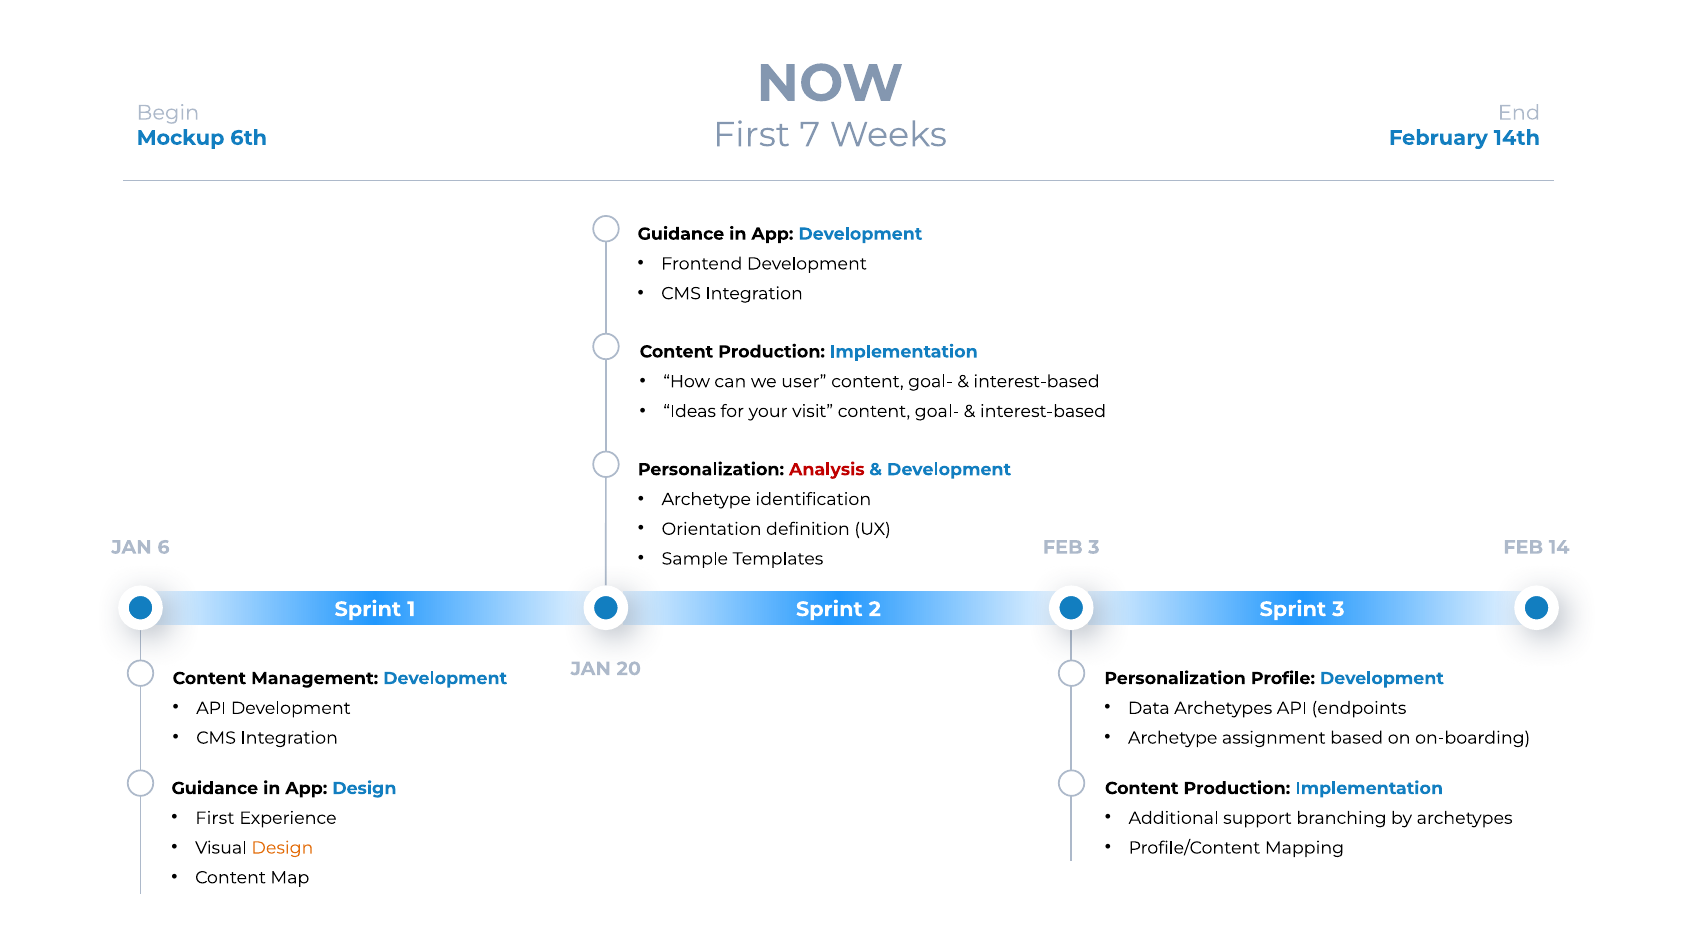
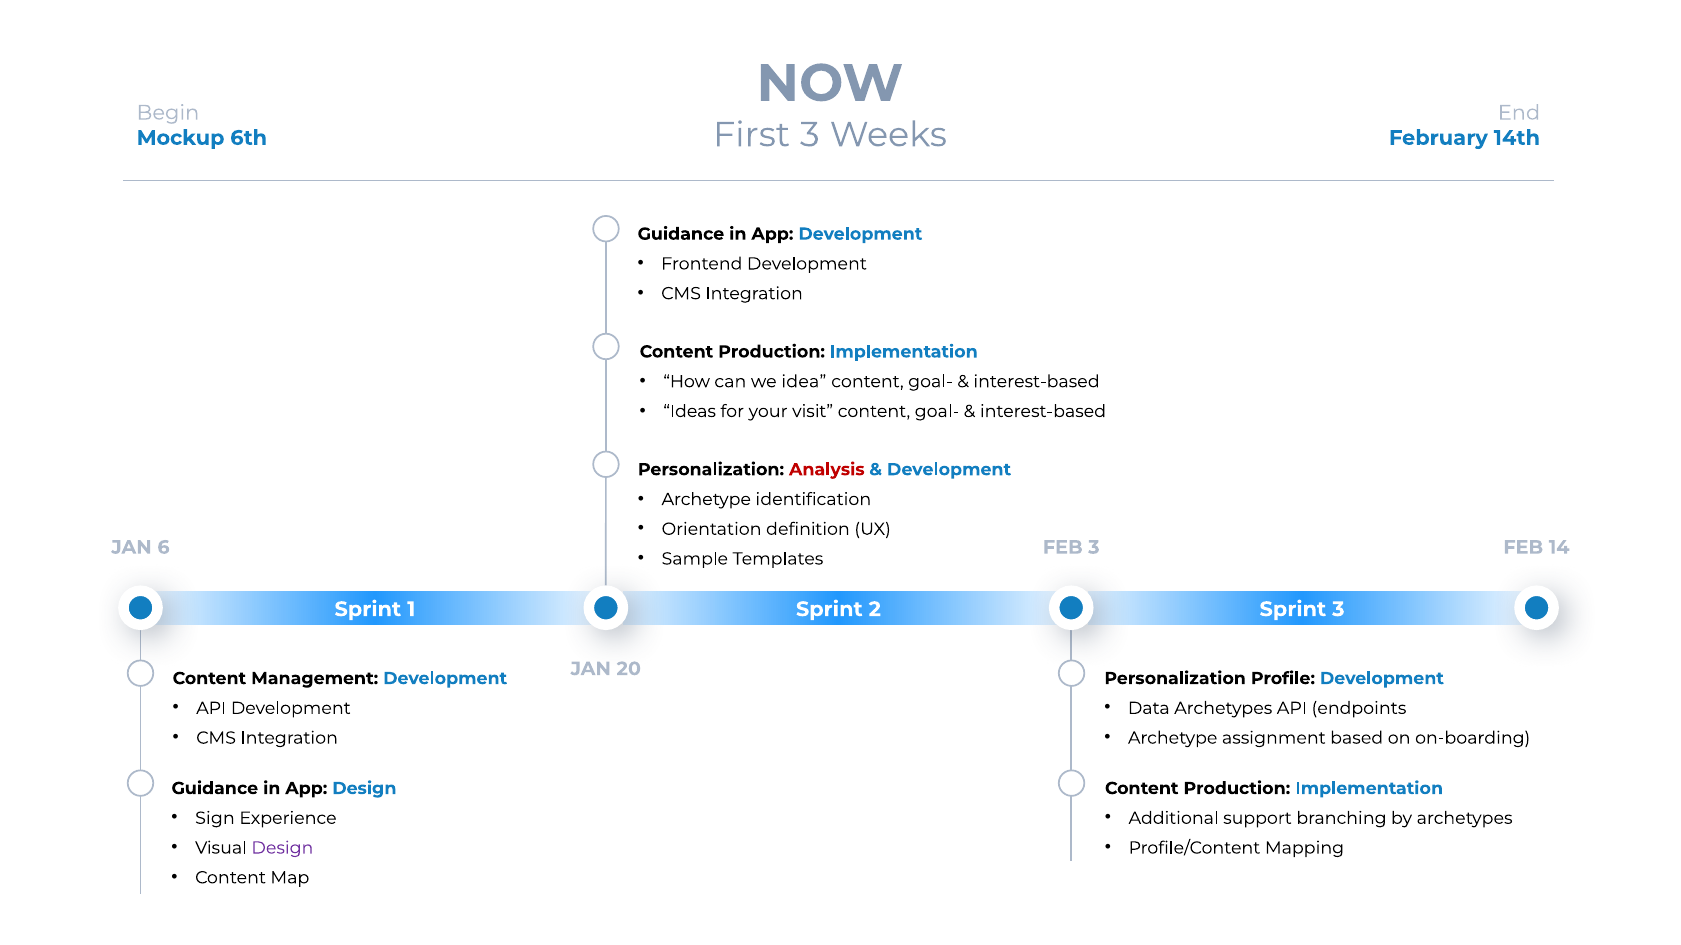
First 7: 7 -> 3 (810, 135)
user: user -> idea (804, 382)
First: First -> Sign (215, 819)
Design colour: orange -> purple (282, 848)
